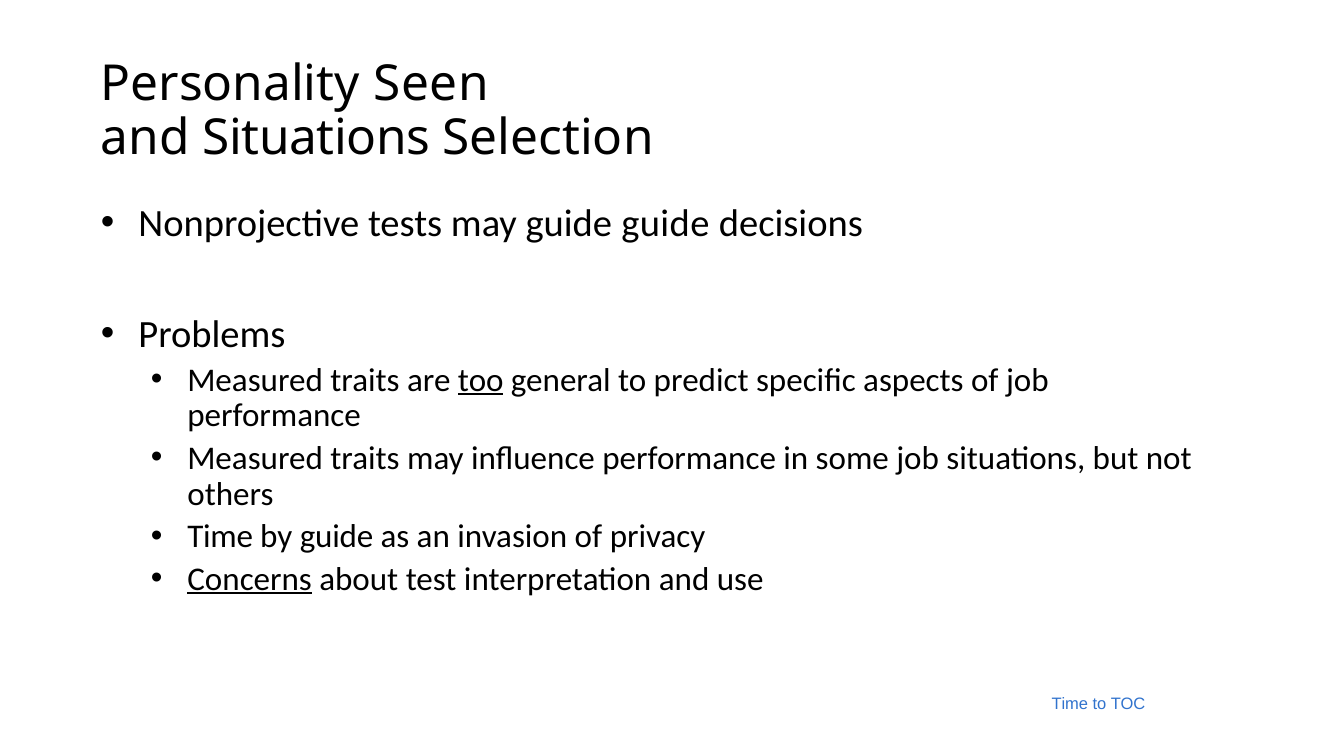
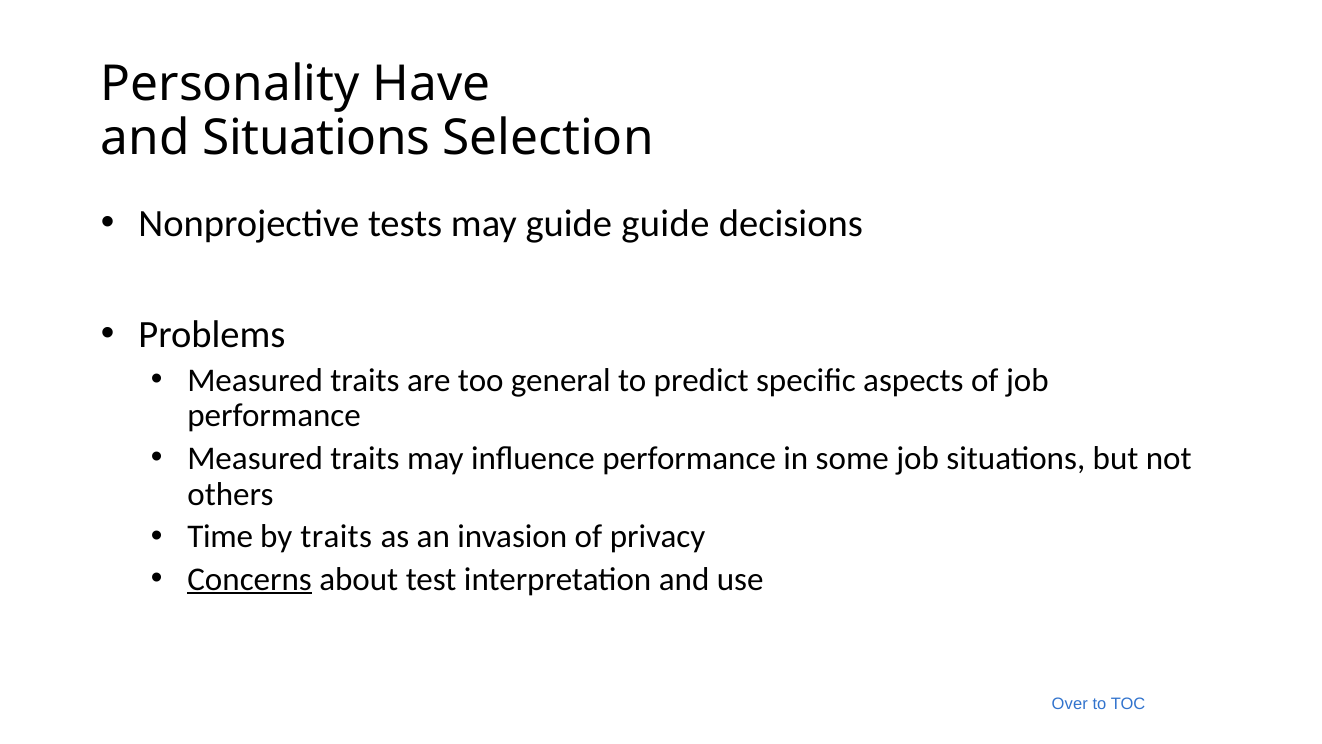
Seen: Seen -> Have (432, 84)
too underline: present -> none (481, 380)
by guide: guide -> traits (336, 536)
Time: Time -> Over (1070, 704)
